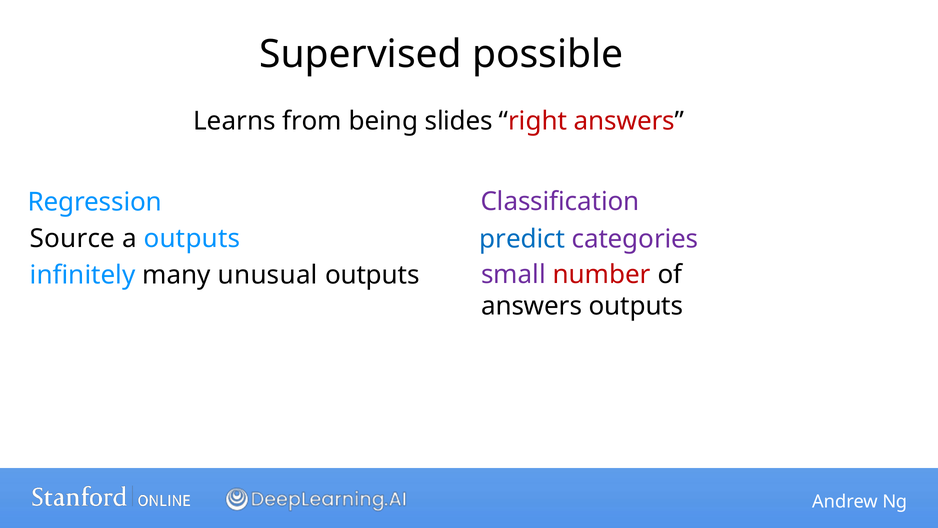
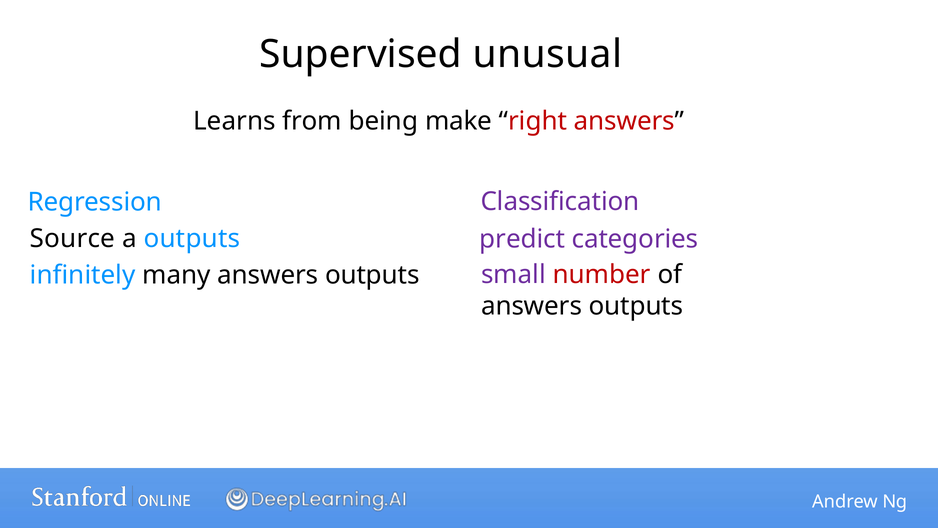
possible: possible -> unusual (548, 54)
slides: slides -> make (459, 121)
predict colour: blue -> purple (522, 239)
many unusual: unusual -> answers (268, 275)
